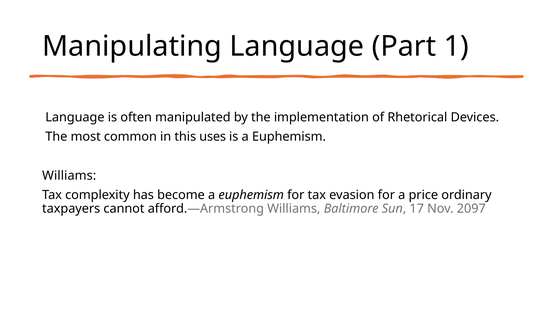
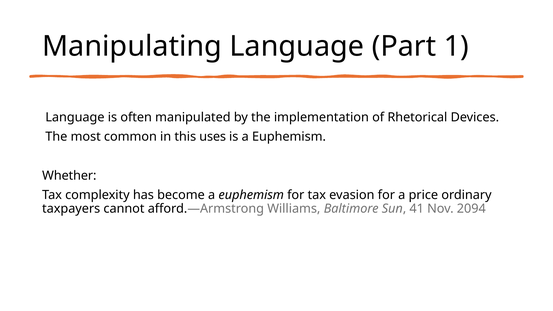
Williams: Williams -> Whether (69, 176)
17: 17 -> 41 (417, 209)
2097: 2097 -> 2094 (471, 209)
